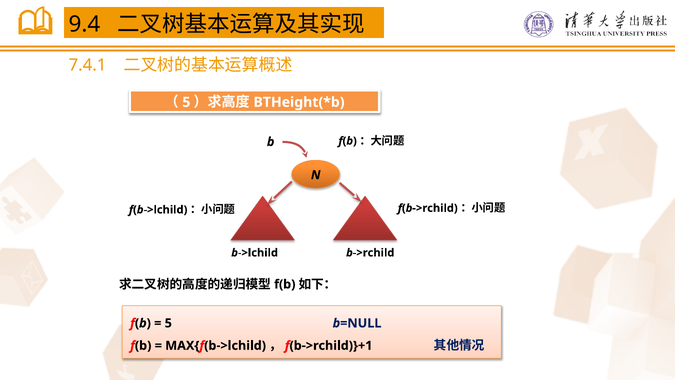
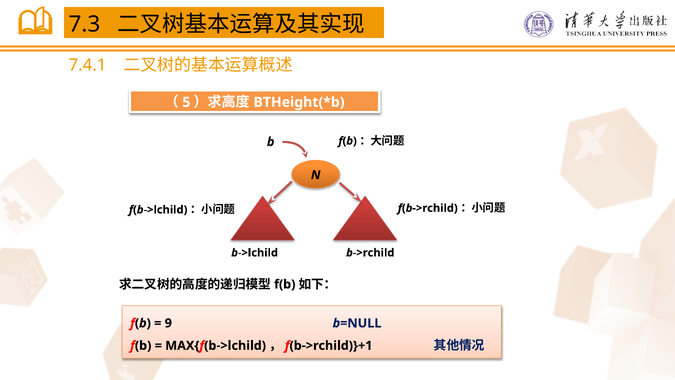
9.4: 9.4 -> 7.3 (84, 24)
5: 5 -> 9 (168, 323)
